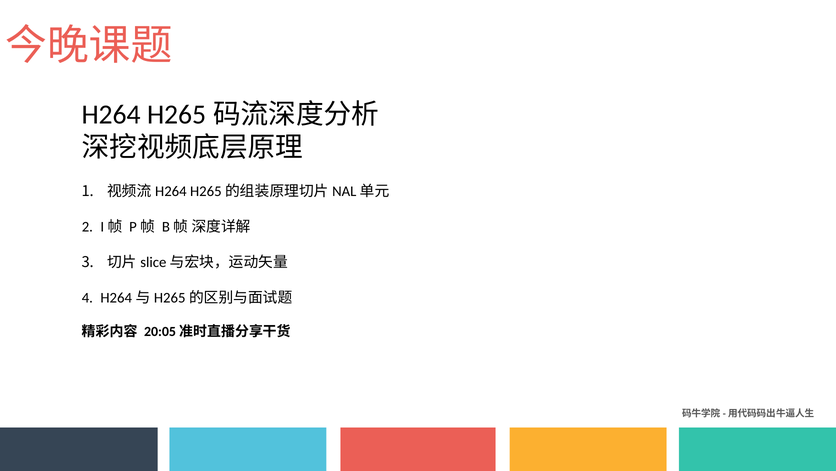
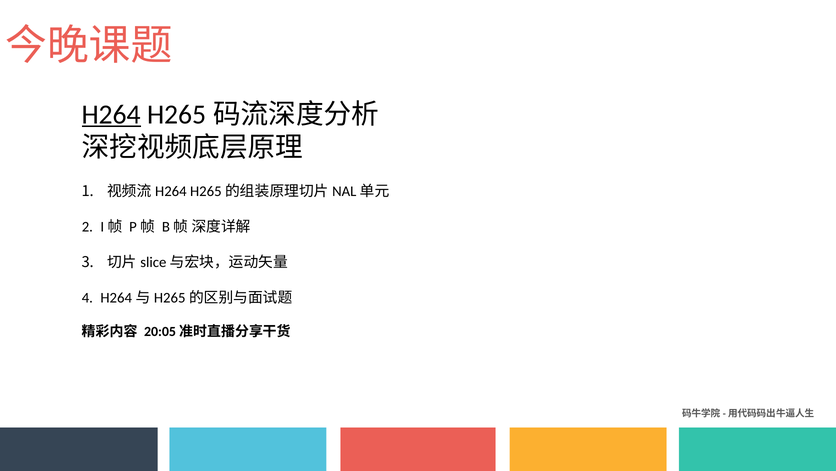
H264 underline: none -> present (111, 114)
